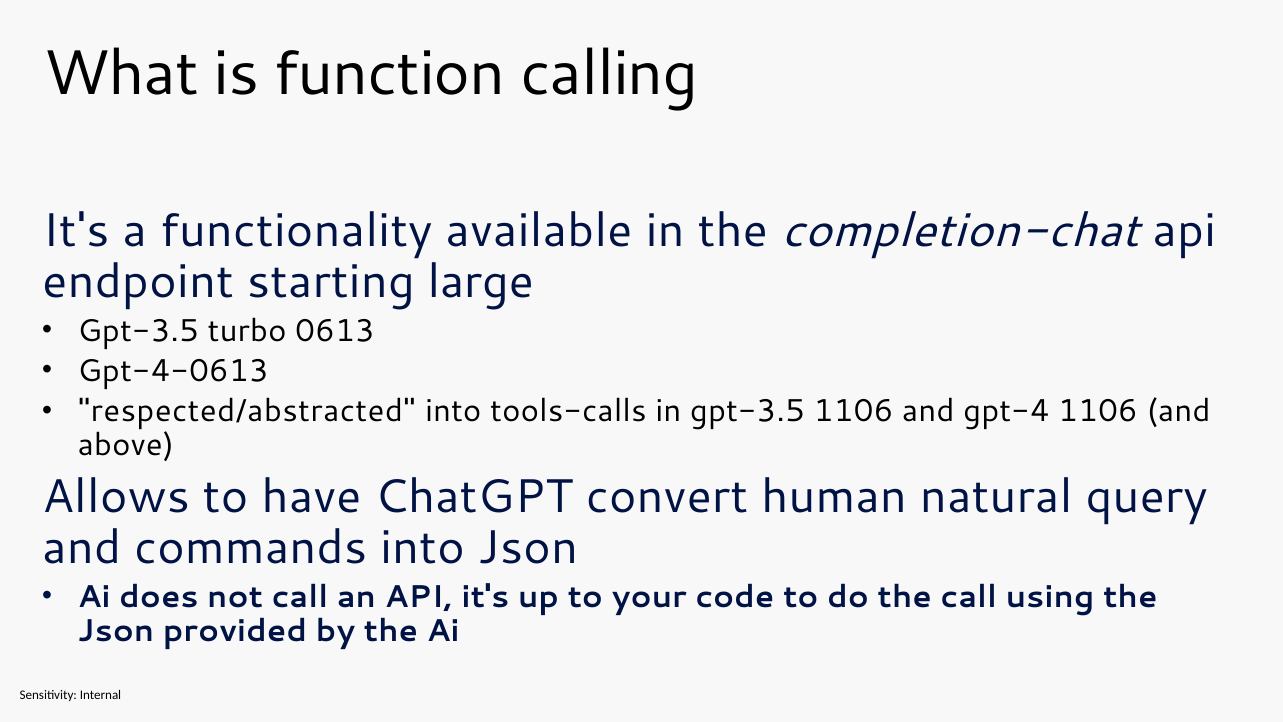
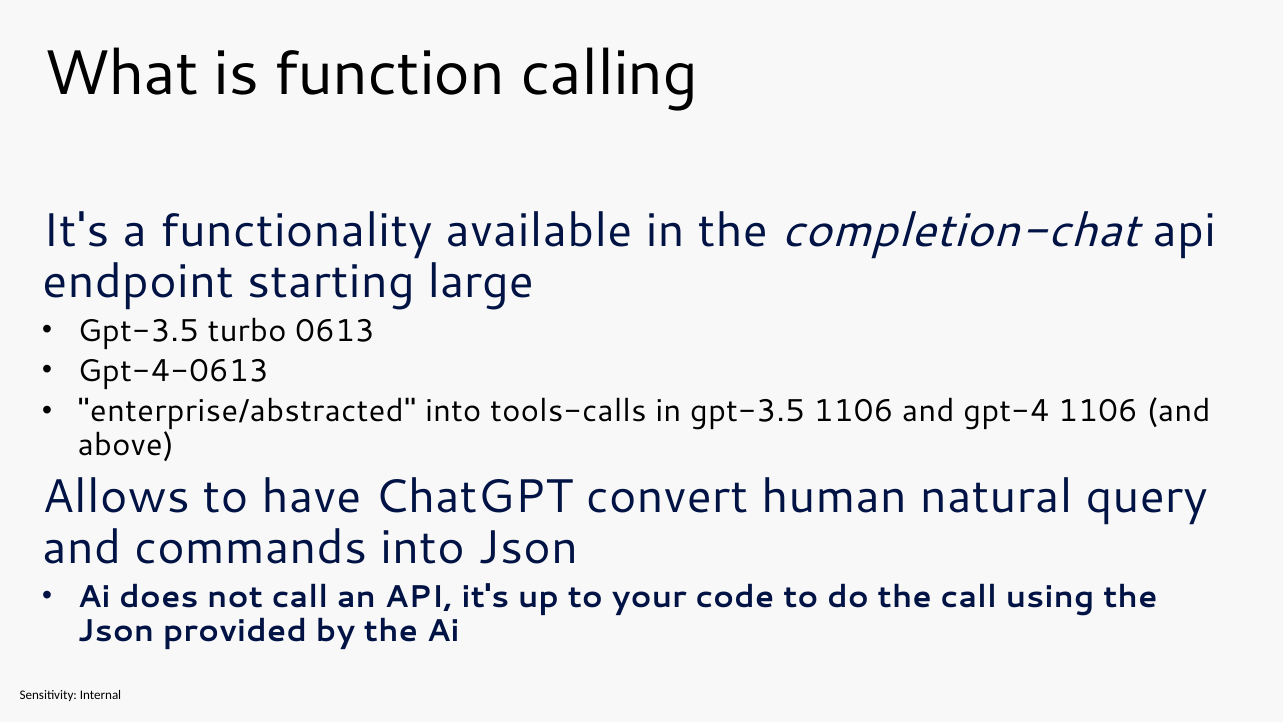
respected/abstracted: respected/abstracted -> enterprise/abstracted (247, 411)
